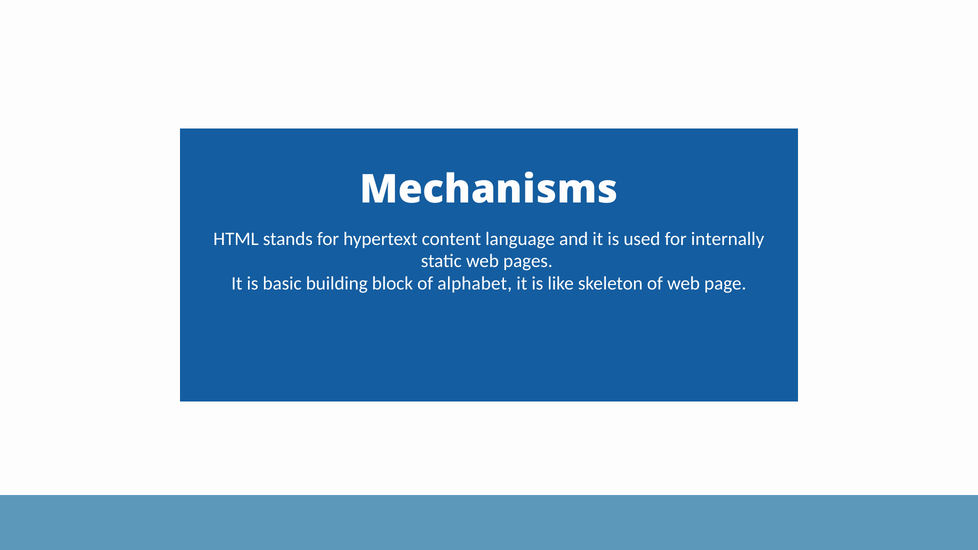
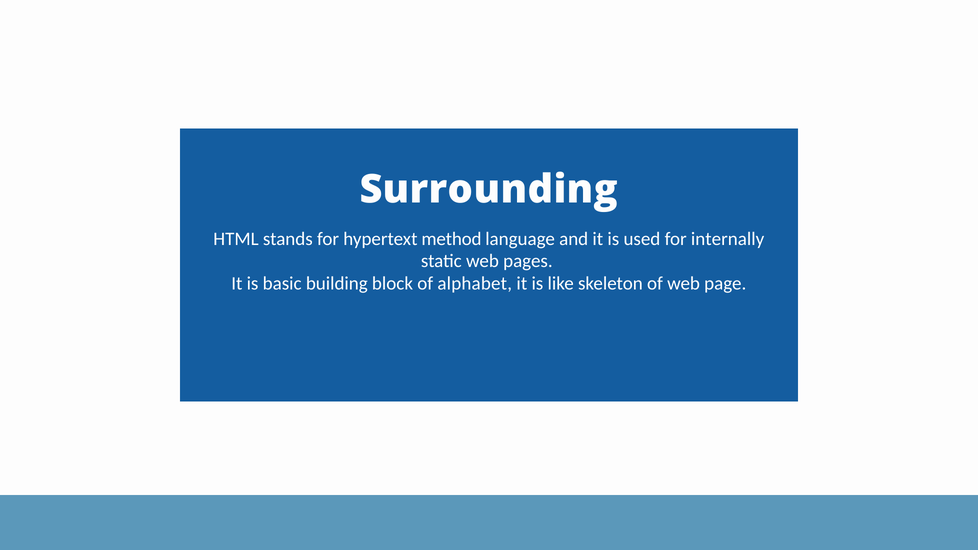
Mechanisms: Mechanisms -> Surrounding (489, 190)
content: content -> method (451, 239)
